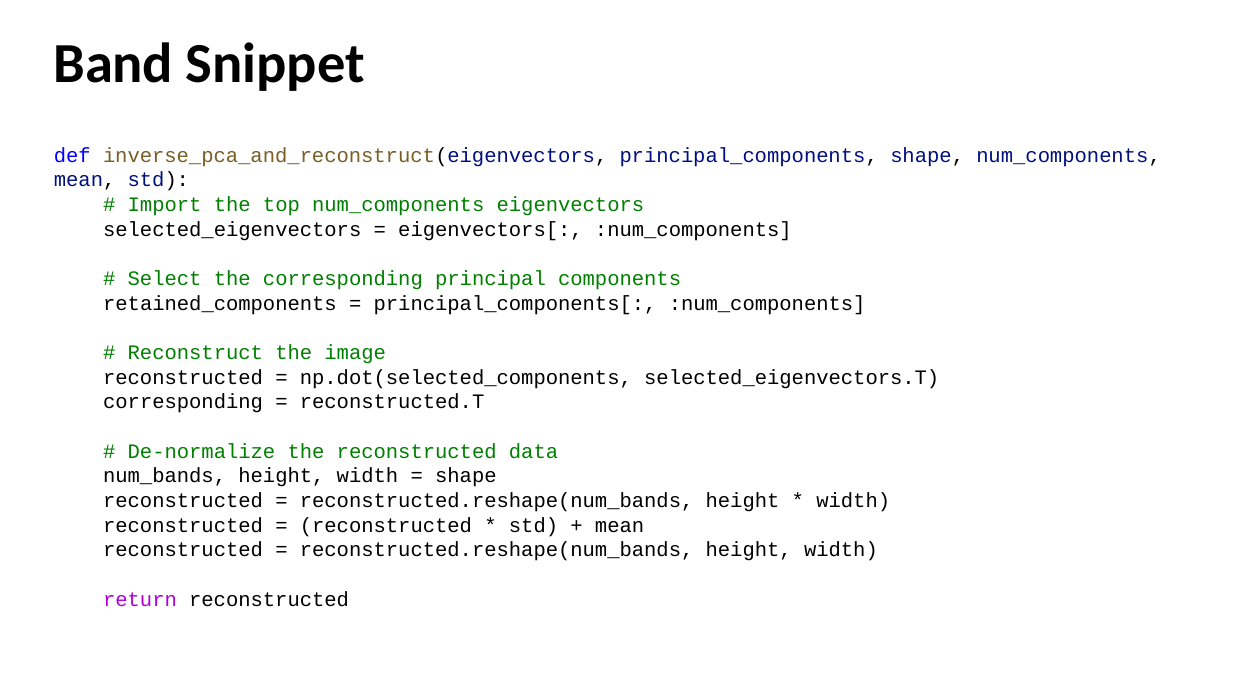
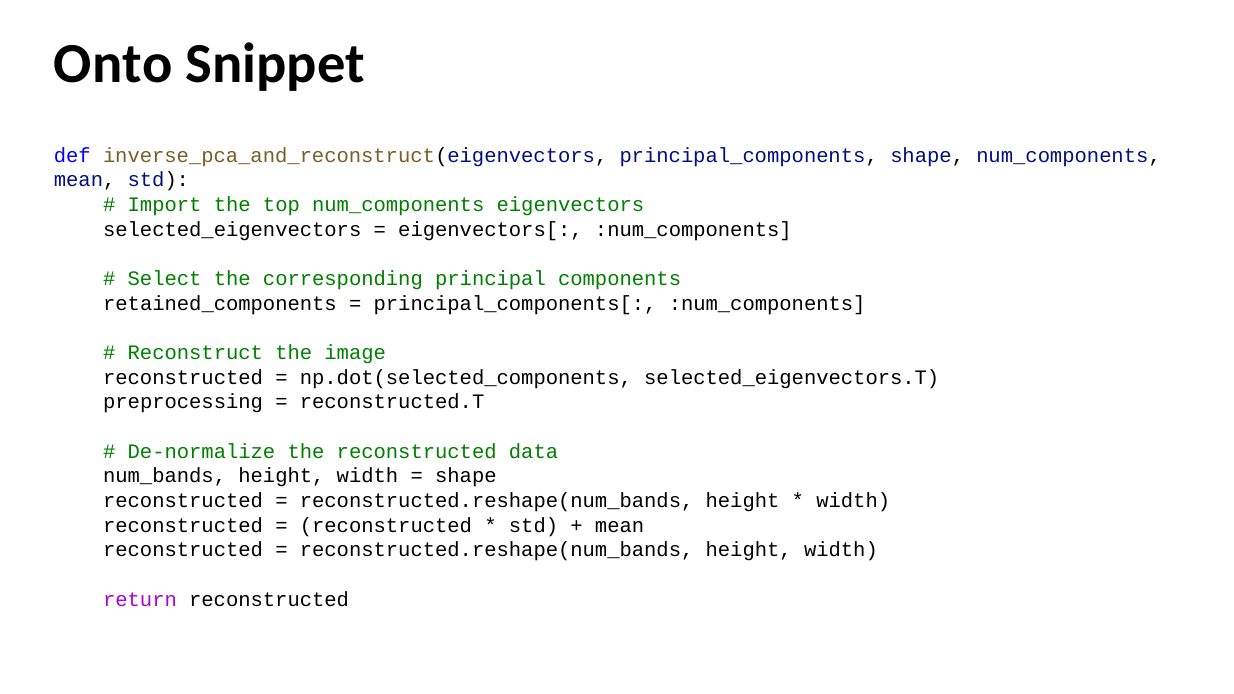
Band: Band -> Onto (113, 64)
corresponding: corresponding -> preprocessing (183, 402)
